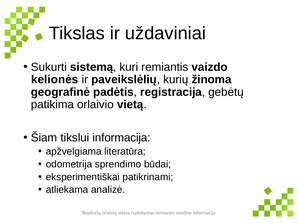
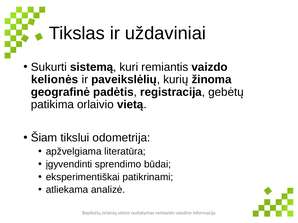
tikslui informacija: informacija -> odometrija (121, 138)
odometrija: odometrija -> įgyvendinti (69, 165)
